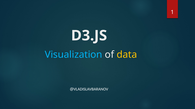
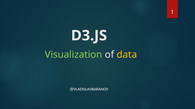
Visualization colour: light blue -> light green (74, 55)
